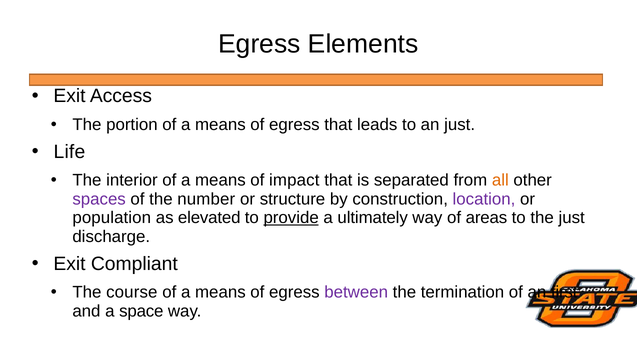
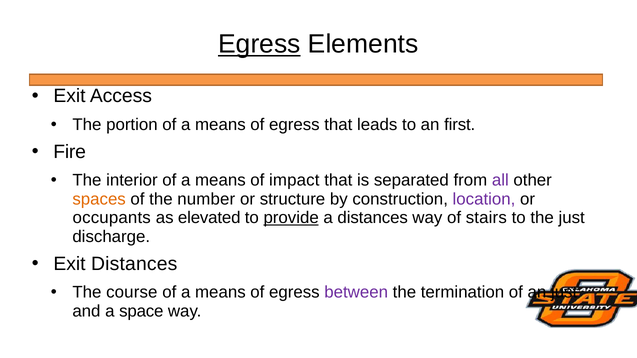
Egress underline: none -> present (259, 44)
an just: just -> first (460, 125)
Life: Life -> Fire (70, 152)
all colour: orange -> purple (500, 180)
spaces colour: purple -> orange (99, 199)
population: population -> occupants (112, 218)
a ultimately: ultimately -> distances (373, 218)
areas: areas -> stairs (486, 218)
Exit Compliant: Compliant -> Distances (134, 264)
an first: first -> just (564, 293)
